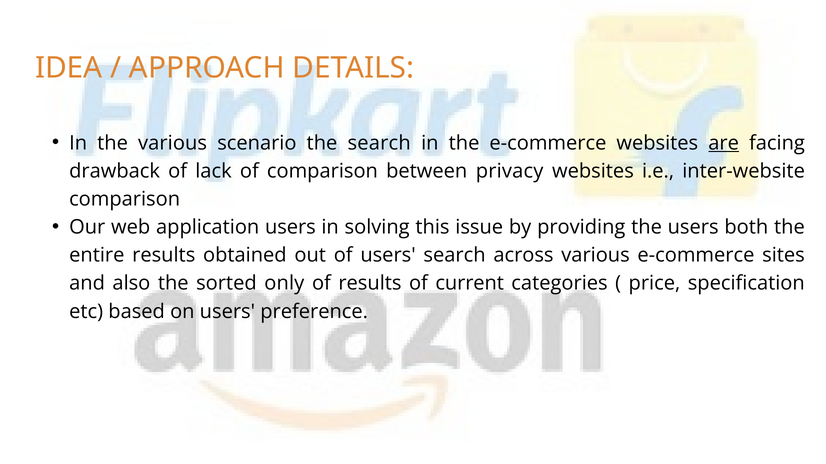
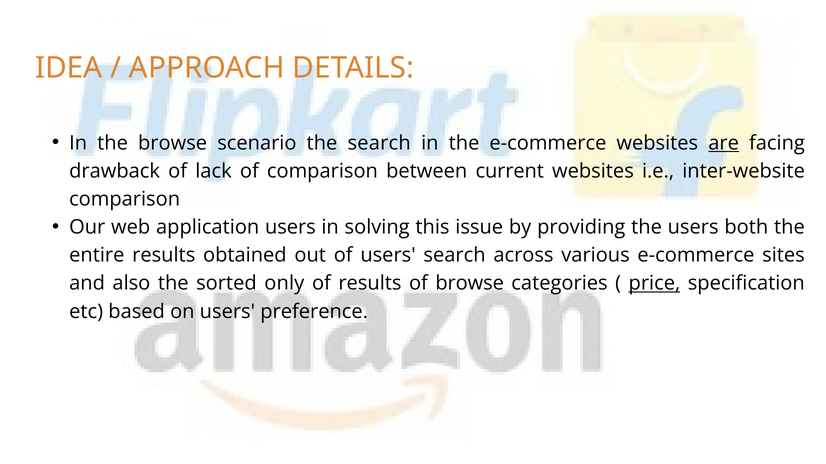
the various: various -> browse (173, 143)
privacy: privacy -> current (510, 171)
of current: current -> browse (470, 284)
price underline: none -> present (654, 284)
